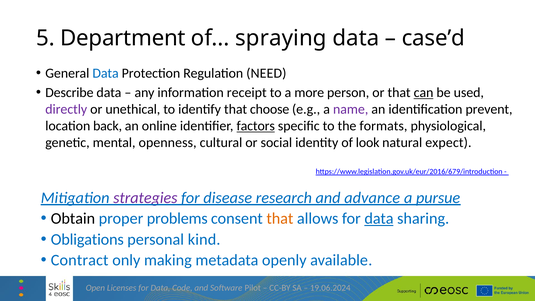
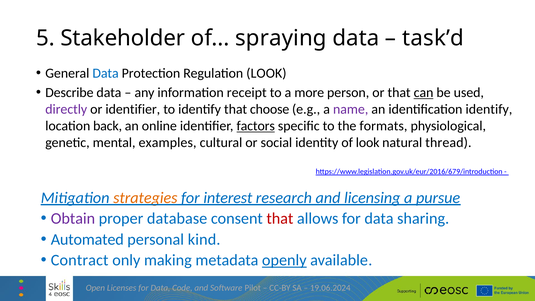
Department: Department -> Stakeholder (123, 38)
case’d: case’d -> task’d (433, 38)
Regulation NEED: NEED -> LOOK (266, 73)
or unethical: unethical -> identifier (133, 109)
identification prevent: prevent -> identify (489, 109)
openness: openness -> examples (168, 143)
expect: expect -> thread (448, 143)
strategies colour: purple -> orange (145, 198)
disease: disease -> interest (228, 198)
advance: advance -> licensing (372, 198)
Obtain colour: black -> purple (73, 219)
problems: problems -> database (177, 219)
that colour: orange -> red (280, 219)
data underline: present -> none (379, 219)
Obligations: Obligations -> Automated (87, 239)
openly underline: none -> present (284, 260)
